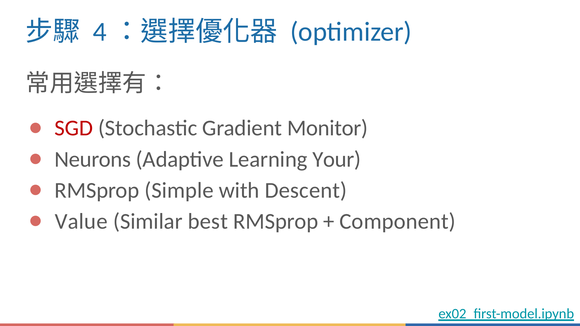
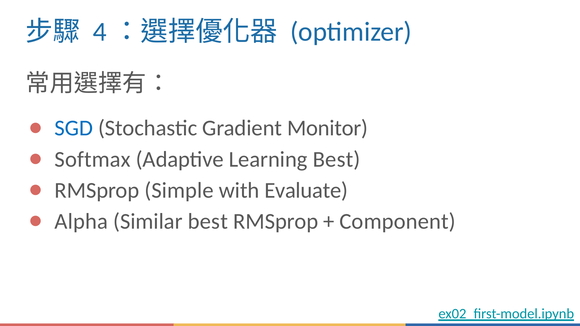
SGD colour: red -> blue (74, 128)
Neurons: Neurons -> Softmax (93, 159)
Learning Your: Your -> Best (337, 159)
Descent: Descent -> Evaluate (306, 191)
Value: Value -> Alpha (81, 222)
